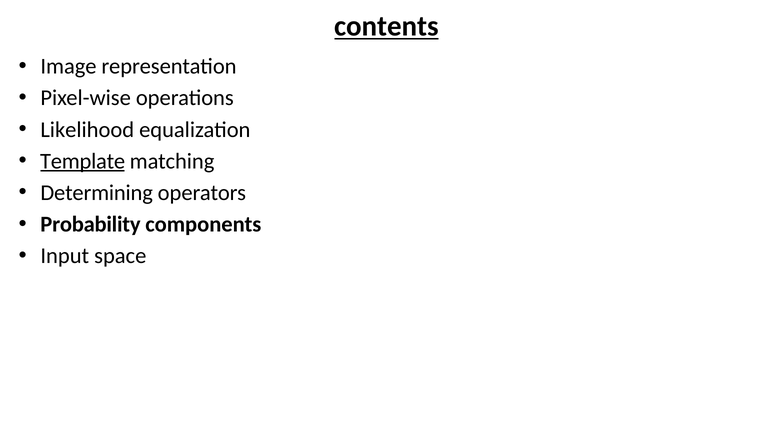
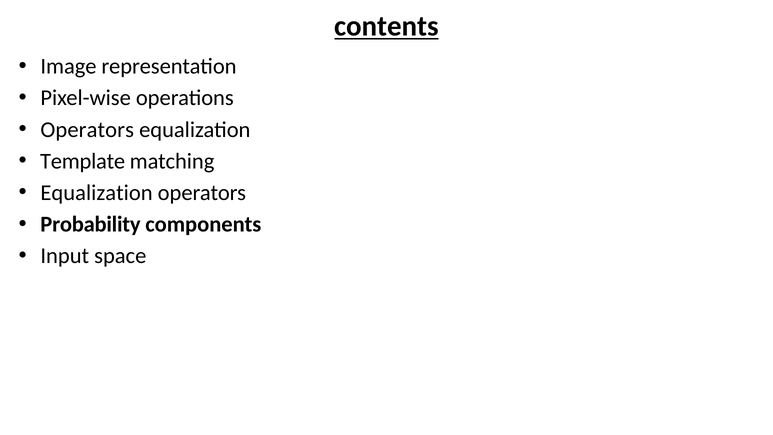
Likelihood: Likelihood -> Operators (87, 130)
Template underline: present -> none (83, 161)
Determining: Determining -> Equalization (97, 193)
